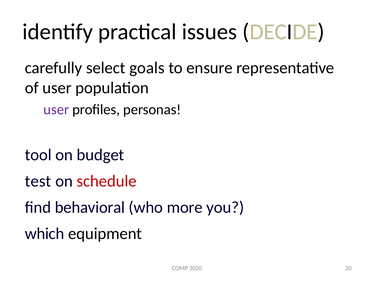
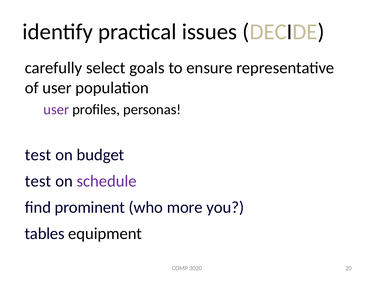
tool: tool -> test (38, 155)
schedule colour: red -> purple (107, 181)
behavioral: behavioral -> prominent (90, 207)
which: which -> tables (45, 233)
